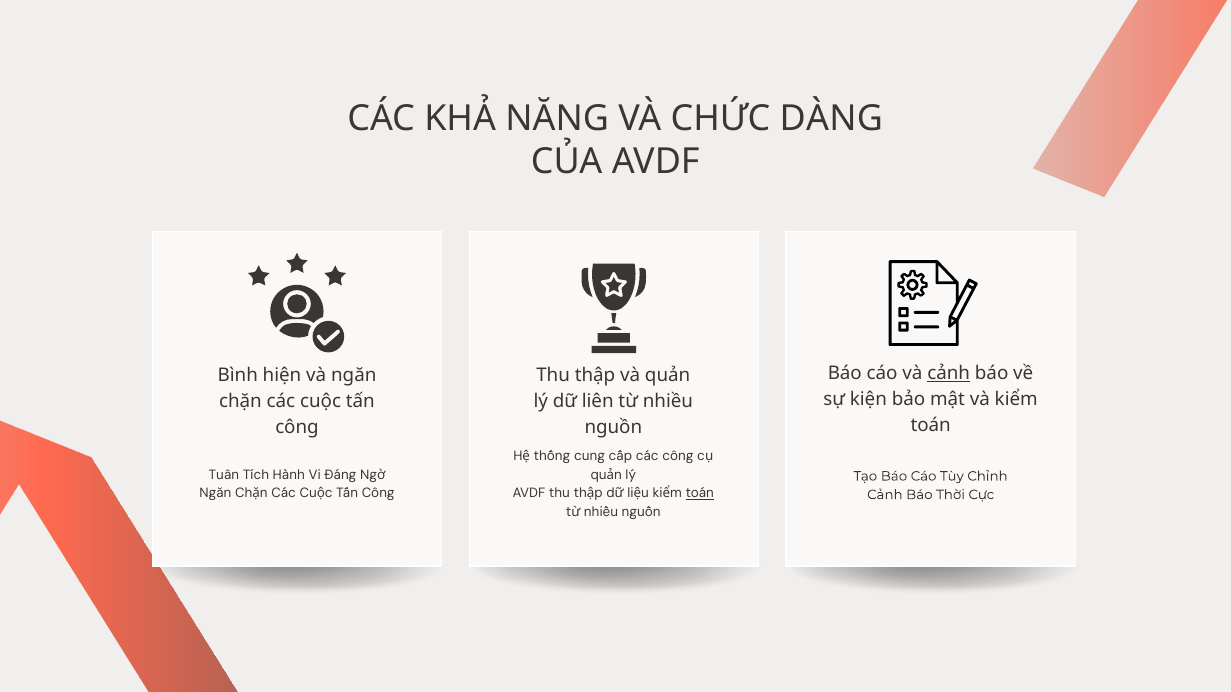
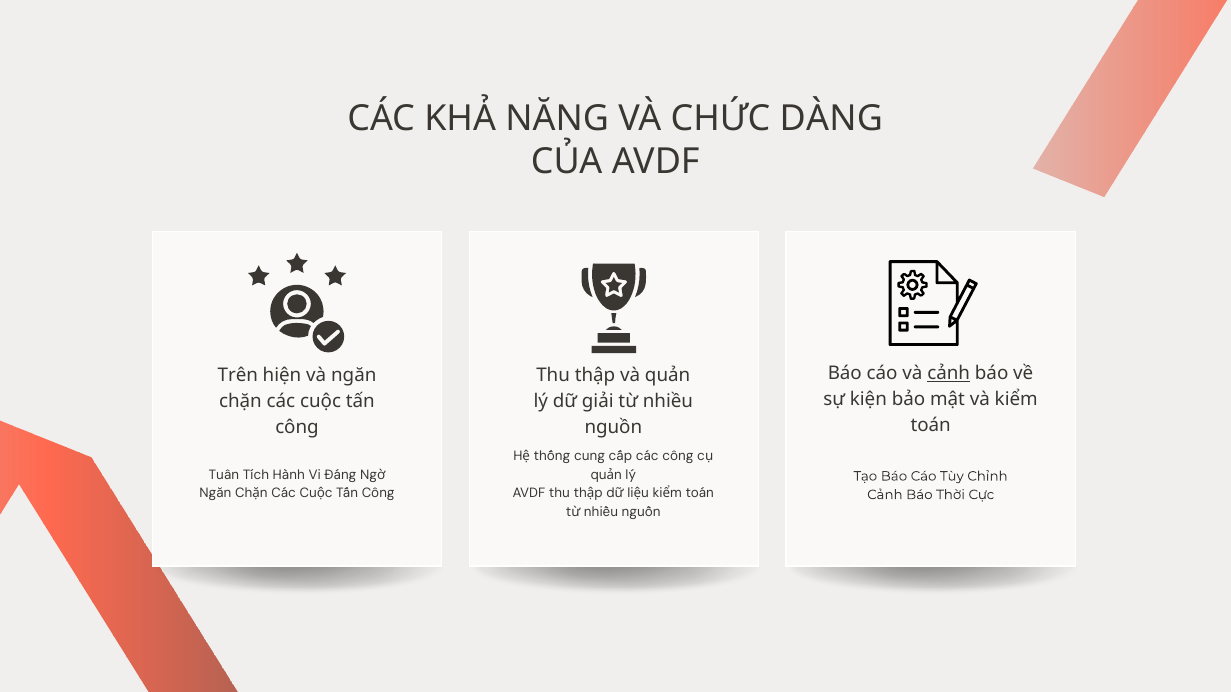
Bình: Bình -> Trên (238, 376)
liên: liên -> giải (598, 402)
toán underline: present -> none (700, 494)
